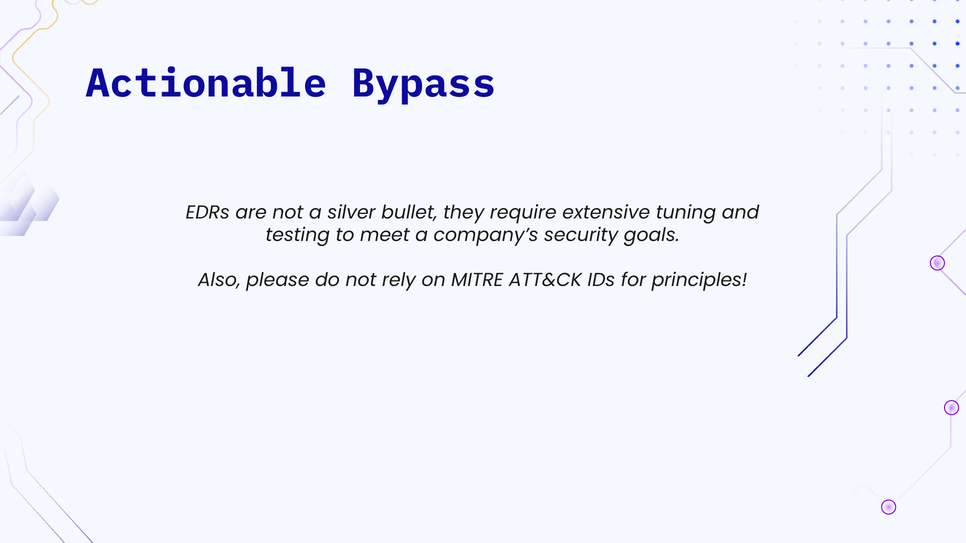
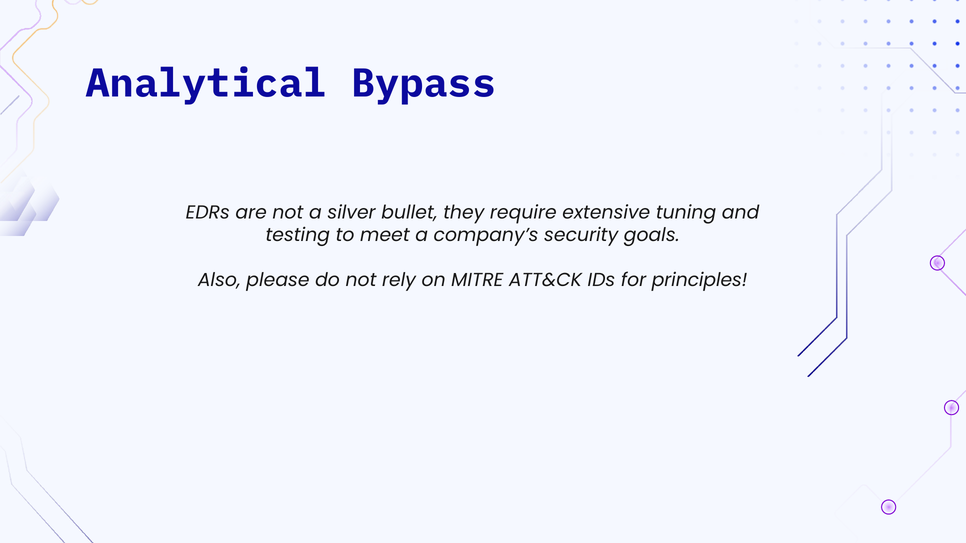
Actionable: Actionable -> Analytical (206, 84)
